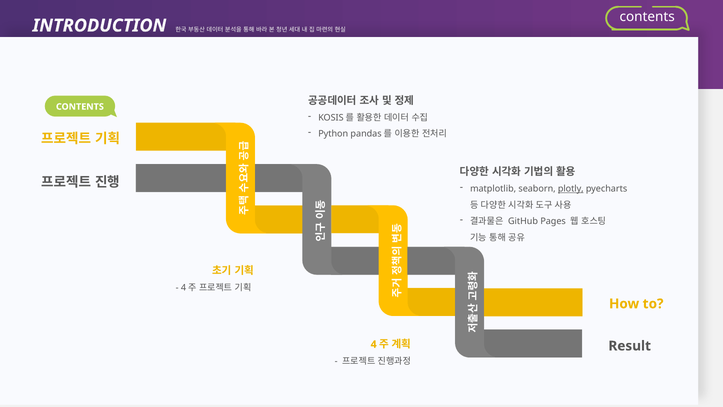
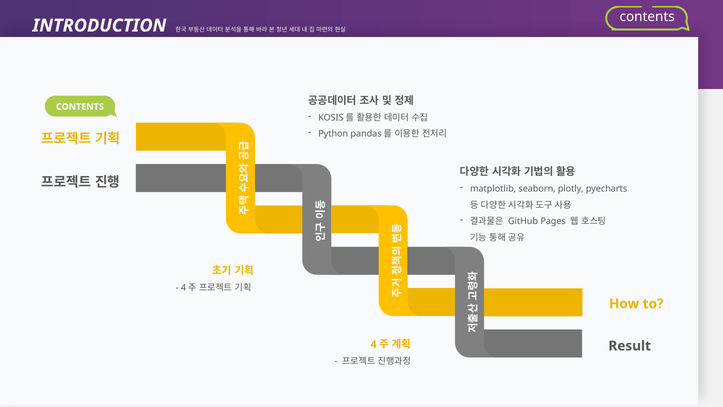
plotly underline: present -> none (571, 189)
